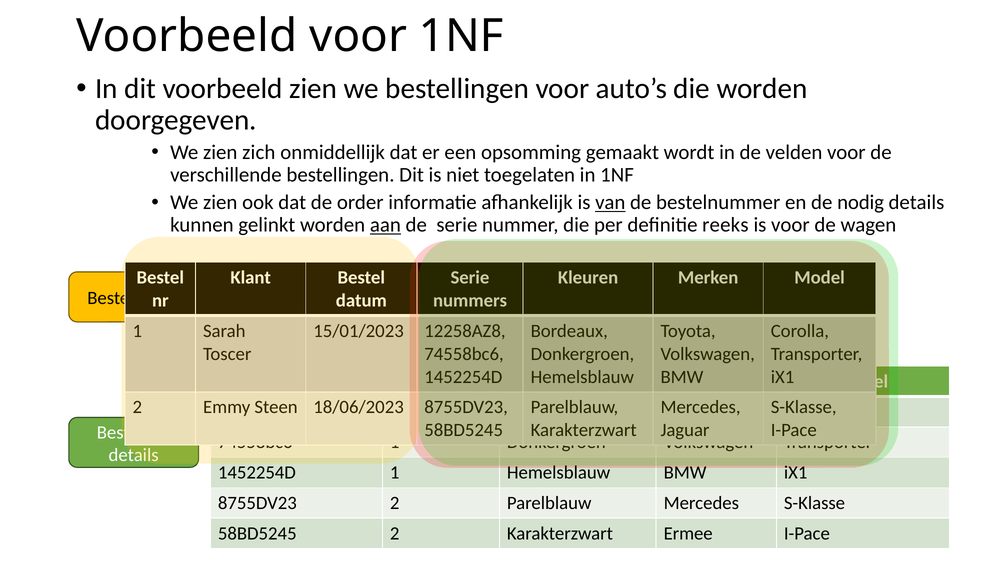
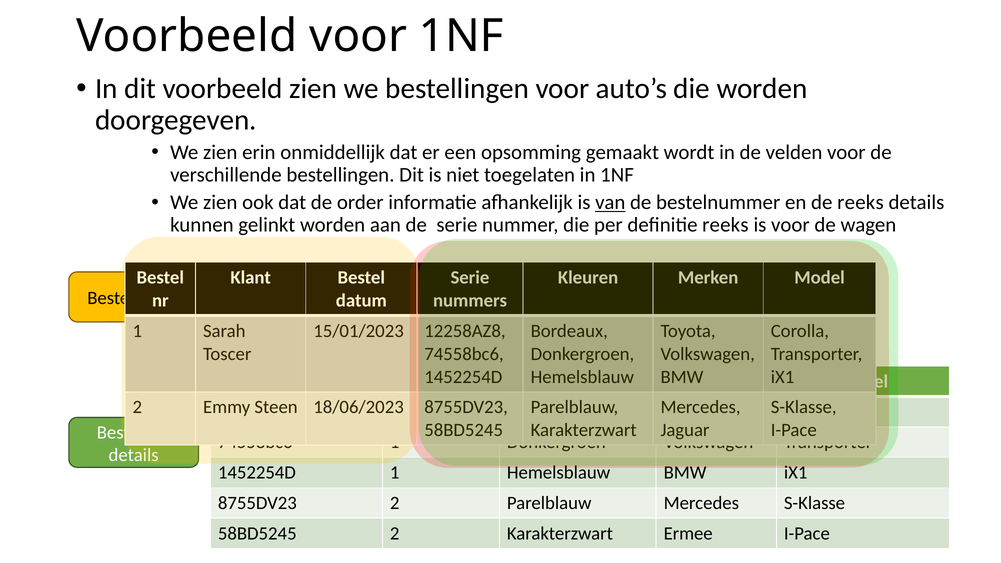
zich: zich -> erin (259, 152)
de nodig: nodig -> reeks (860, 203)
aan underline: present -> none (385, 225)
